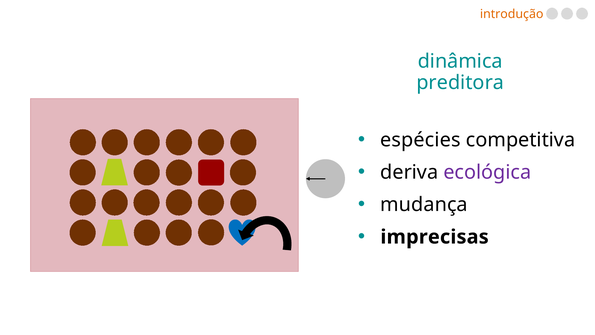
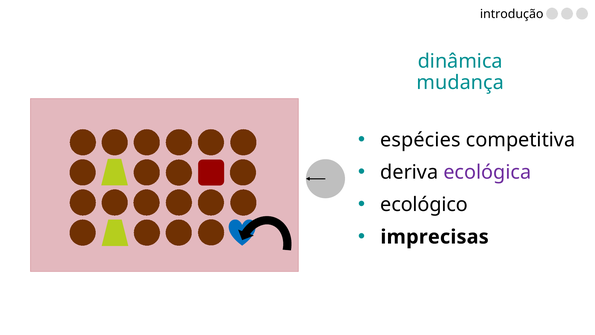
introdução colour: orange -> black (512, 14)
preditora: preditora -> mudança (460, 83)
mudança: mudança -> ecológico (424, 204)
